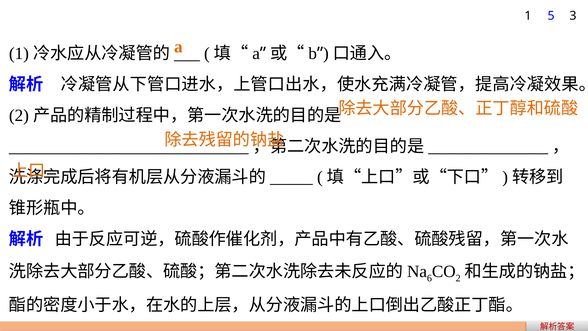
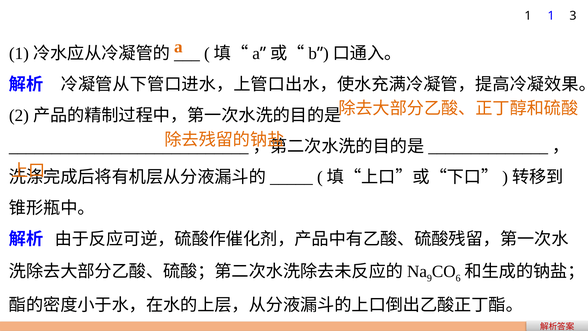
1 5: 5 -> 1 (551, 16)
6: 6 -> 9 (429, 278)
2: 2 -> 6 (458, 278)
